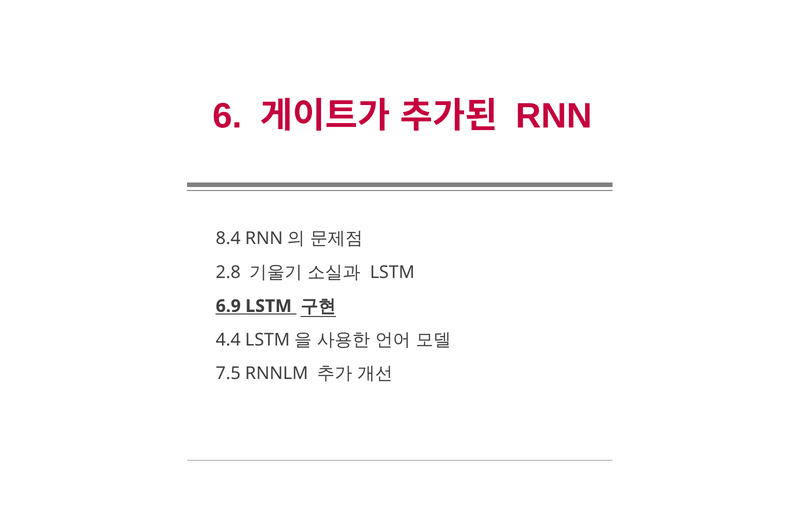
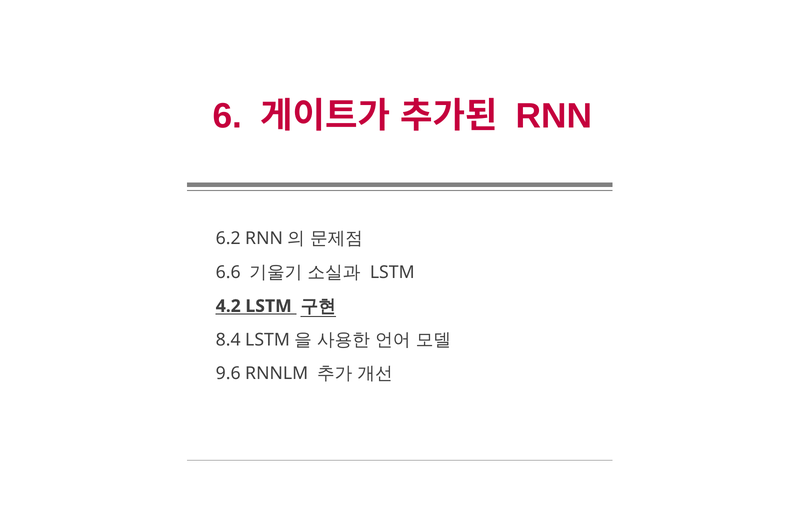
8.4: 8.4 -> 6.2 (228, 238)
2.8: 2.8 -> 6.6 (228, 272)
6.9: 6.9 -> 4.2 (228, 306)
4.4: 4.4 -> 8.4 (228, 339)
7.5: 7.5 -> 9.6 (228, 373)
